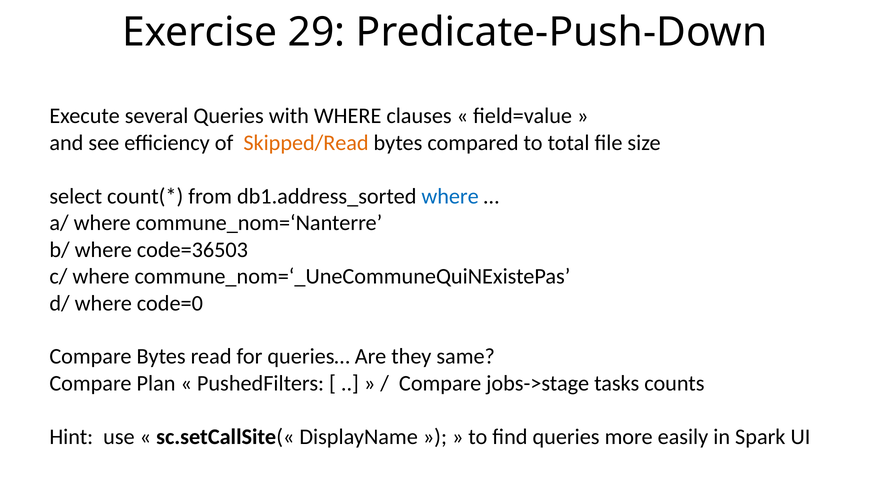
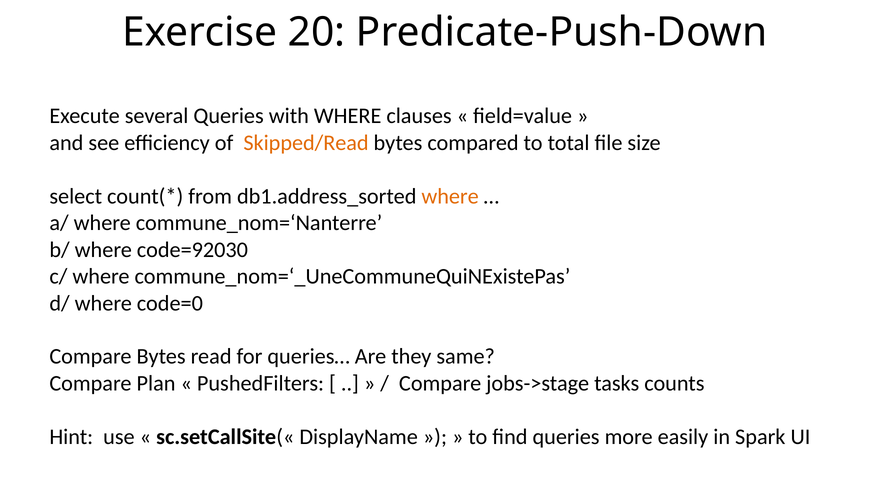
29: 29 -> 20 (317, 32)
where colour: blue -> orange (450, 196)
code=36503: code=36503 -> code=92030 (192, 250)
